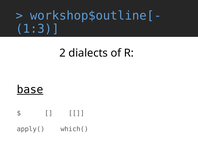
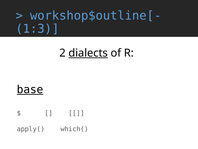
dialects underline: none -> present (88, 53)
